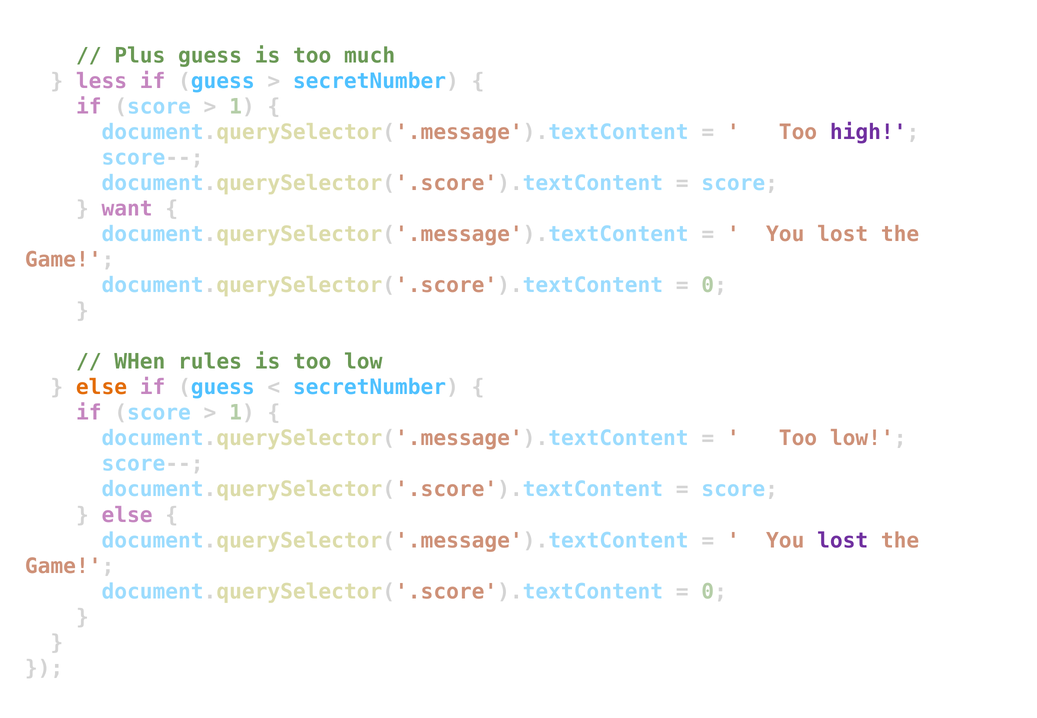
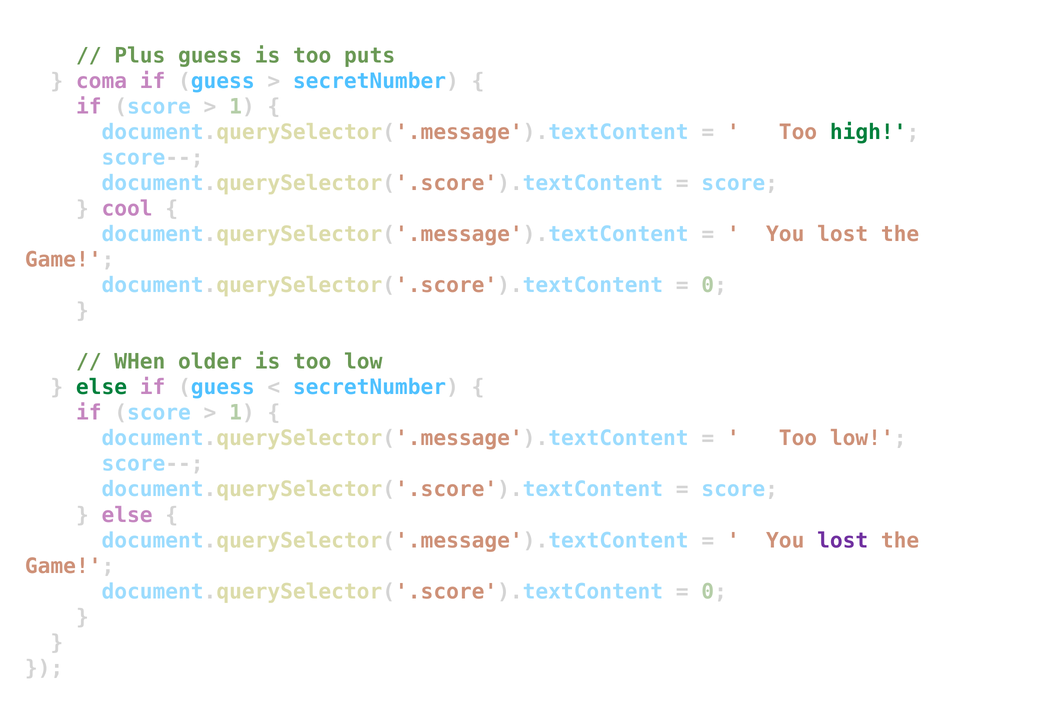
much: much -> puts (370, 56)
less: less -> coma (102, 81)
high colour: purple -> green (868, 132)
want: want -> cool (127, 209)
rules: rules -> older (210, 362)
else colour: orange -> green (102, 387)
